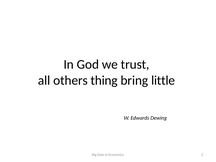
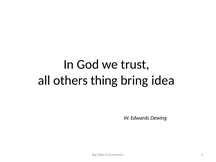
little: little -> idea (163, 80)
